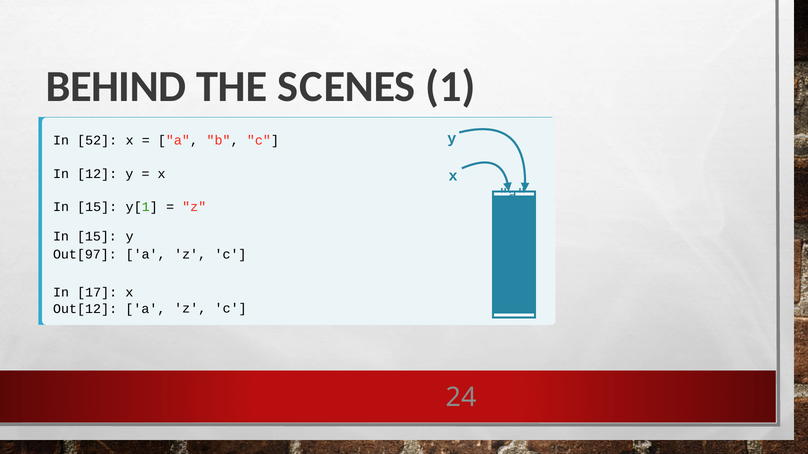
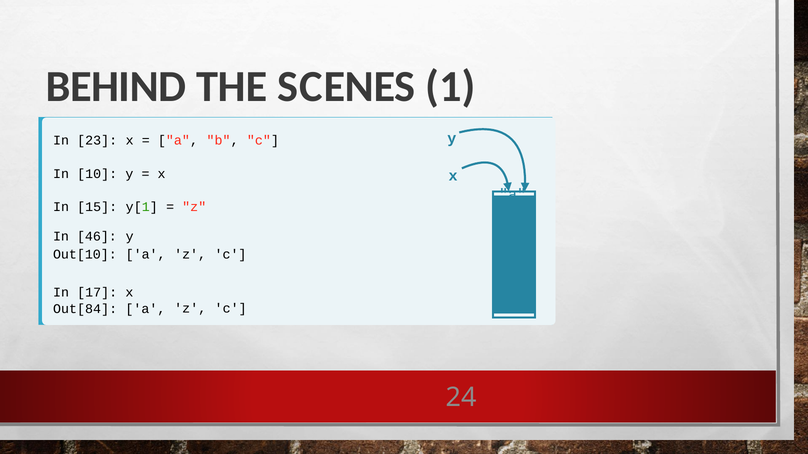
52: 52 -> 23 (97, 140)
12: 12 -> 10 (97, 174)
15: 15 -> 46 (97, 237)
Out[97: Out[97 -> Out[10 (85, 254)
Out[12: Out[12 -> Out[84 (85, 309)
